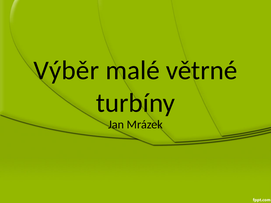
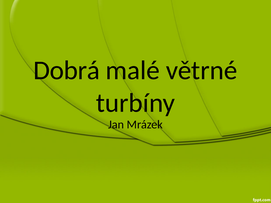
Výběr: Výběr -> Dobrá (67, 71)
